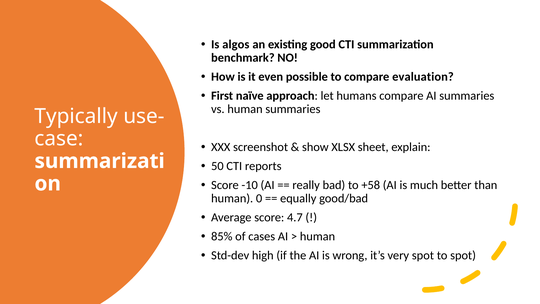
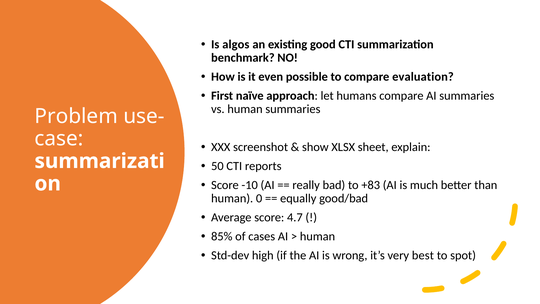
Typically: Typically -> Problem (76, 116)
+58: +58 -> +83 (371, 185)
very spot: spot -> best (423, 255)
